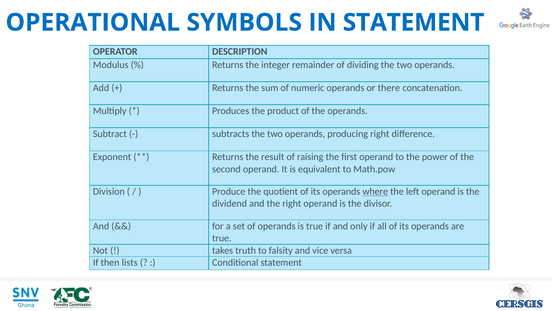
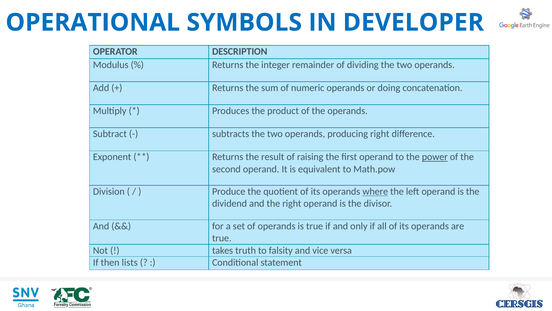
IN STATEMENT: STATEMENT -> DEVELOPER (413, 22)
there: there -> doing (389, 88)
power underline: none -> present (435, 157)
